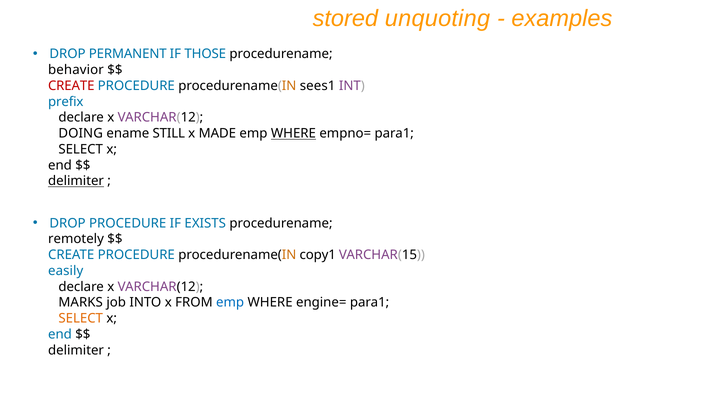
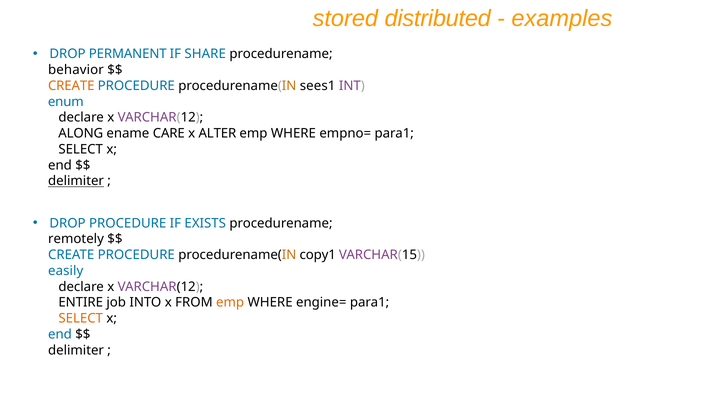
unquoting: unquoting -> distributed (438, 18)
THOSE: THOSE -> SHARE (205, 54)
CREATE colour: red -> orange (71, 86)
prefix: prefix -> enum (66, 102)
DOING: DOING -> ALONG (81, 134)
STILL: STILL -> CARE (169, 134)
MADE: MADE -> ALTER (217, 134)
WHERE underline: present -> none (293, 134)
MARKS: MARKS -> ENTIRE (81, 303)
emp colour: blue -> orange (230, 303)
